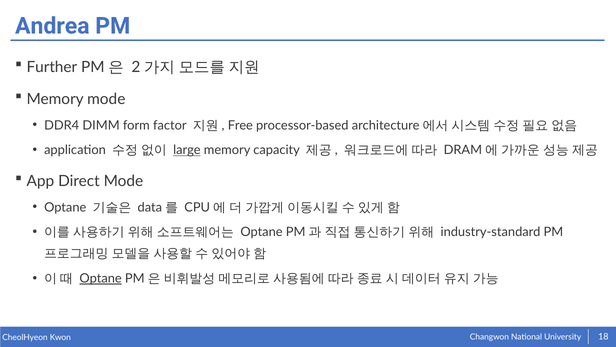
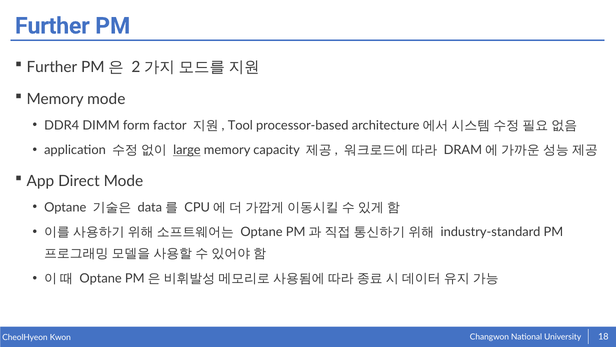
Andrea: Andrea -> Further (52, 26)
Free: Free -> Tool (240, 125)
Optane underline: present -> none (101, 278)
